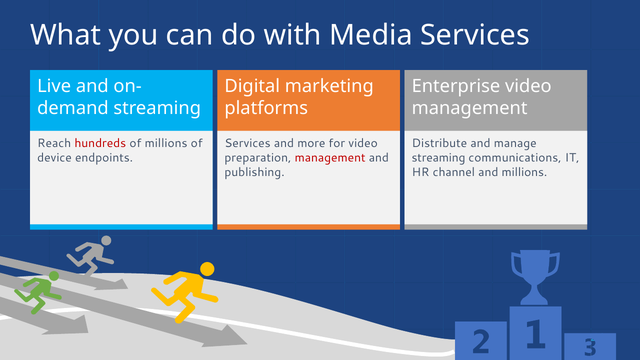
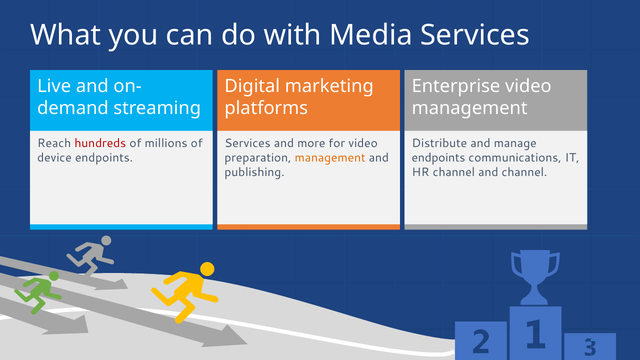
management colour: red -> orange (330, 158)
streaming: streaming -> endpoints (438, 158)
and millions: millions -> channel (524, 172)
